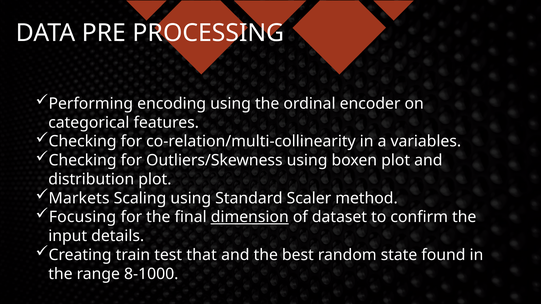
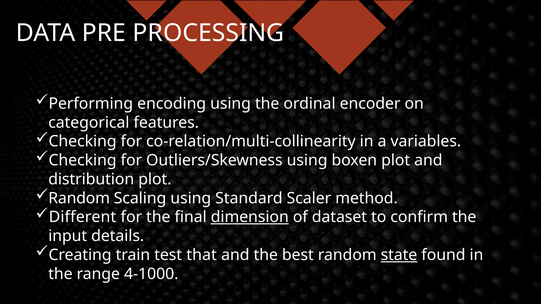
Markets: Markets -> Random (79, 198)
Focusing: Focusing -> Different (82, 217)
state underline: none -> present (399, 255)
8-1000: 8-1000 -> 4-1000 (151, 274)
